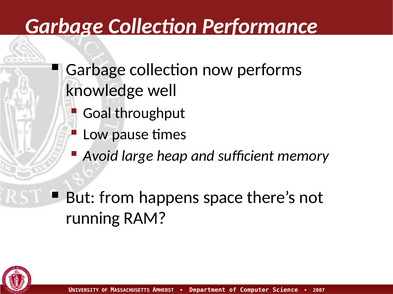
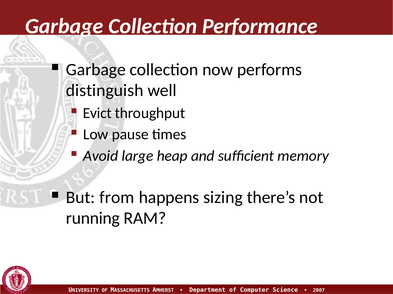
knowledge: knowledge -> distinguish (105, 91)
Goal: Goal -> Evict (97, 113)
space: space -> sizing (223, 198)
